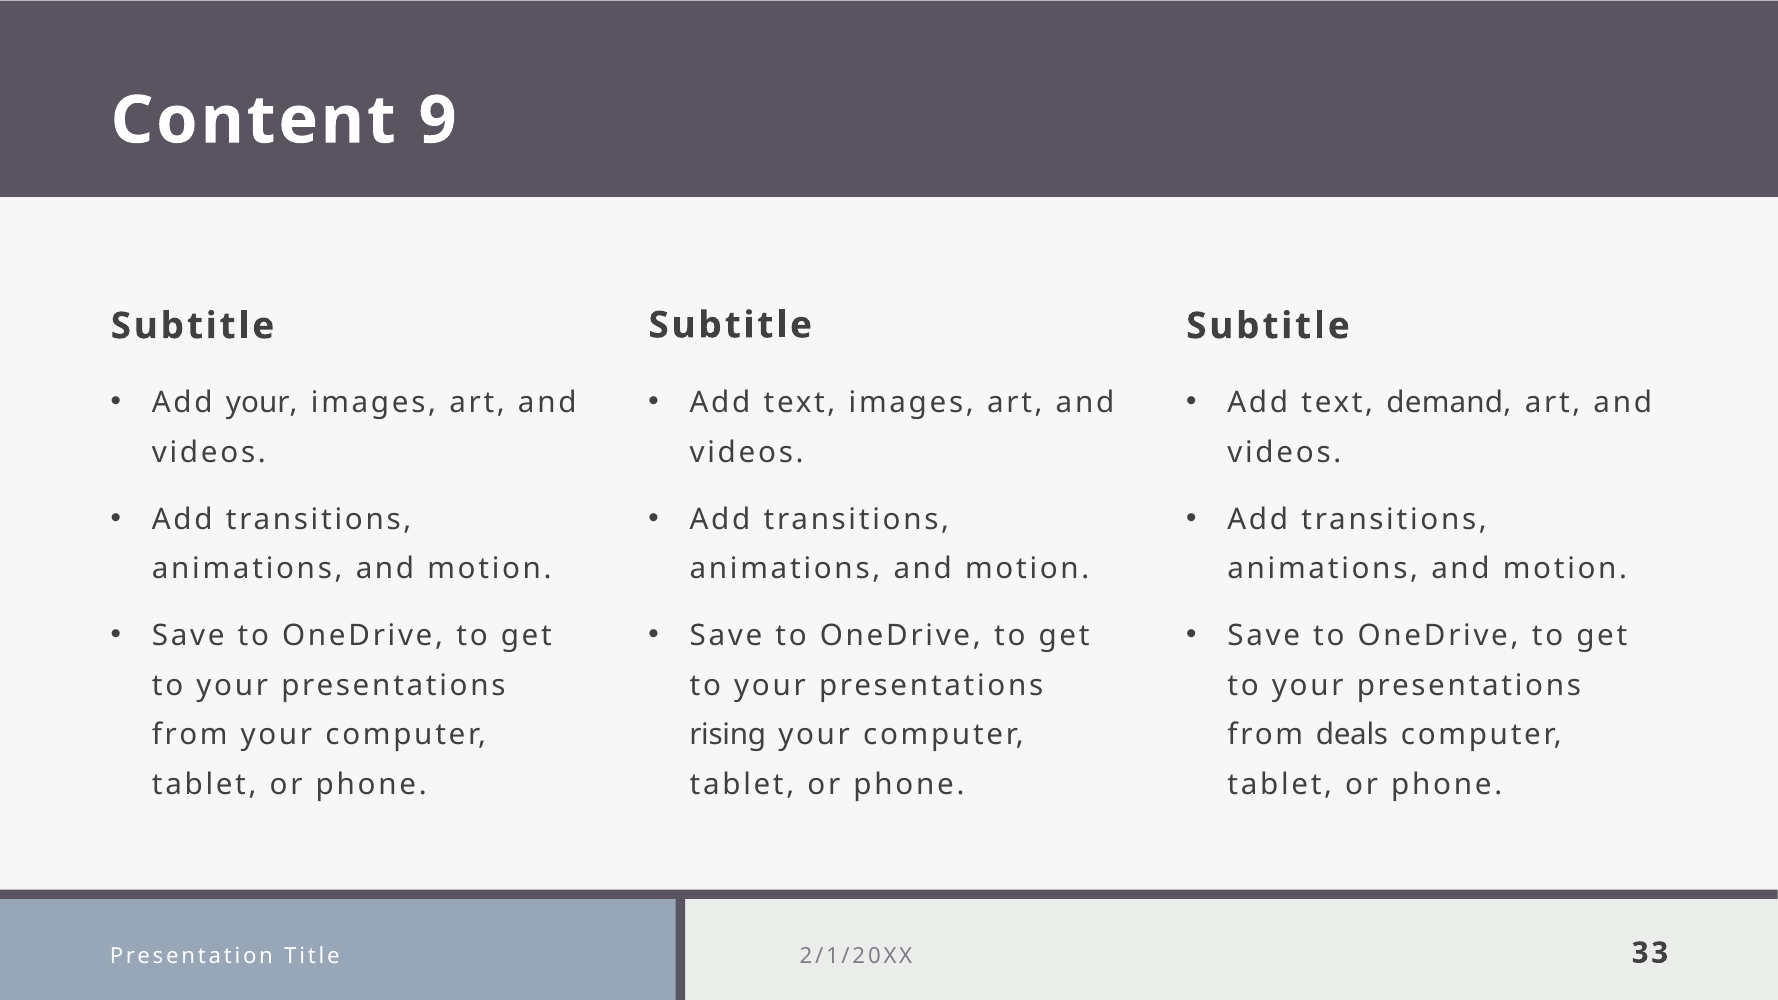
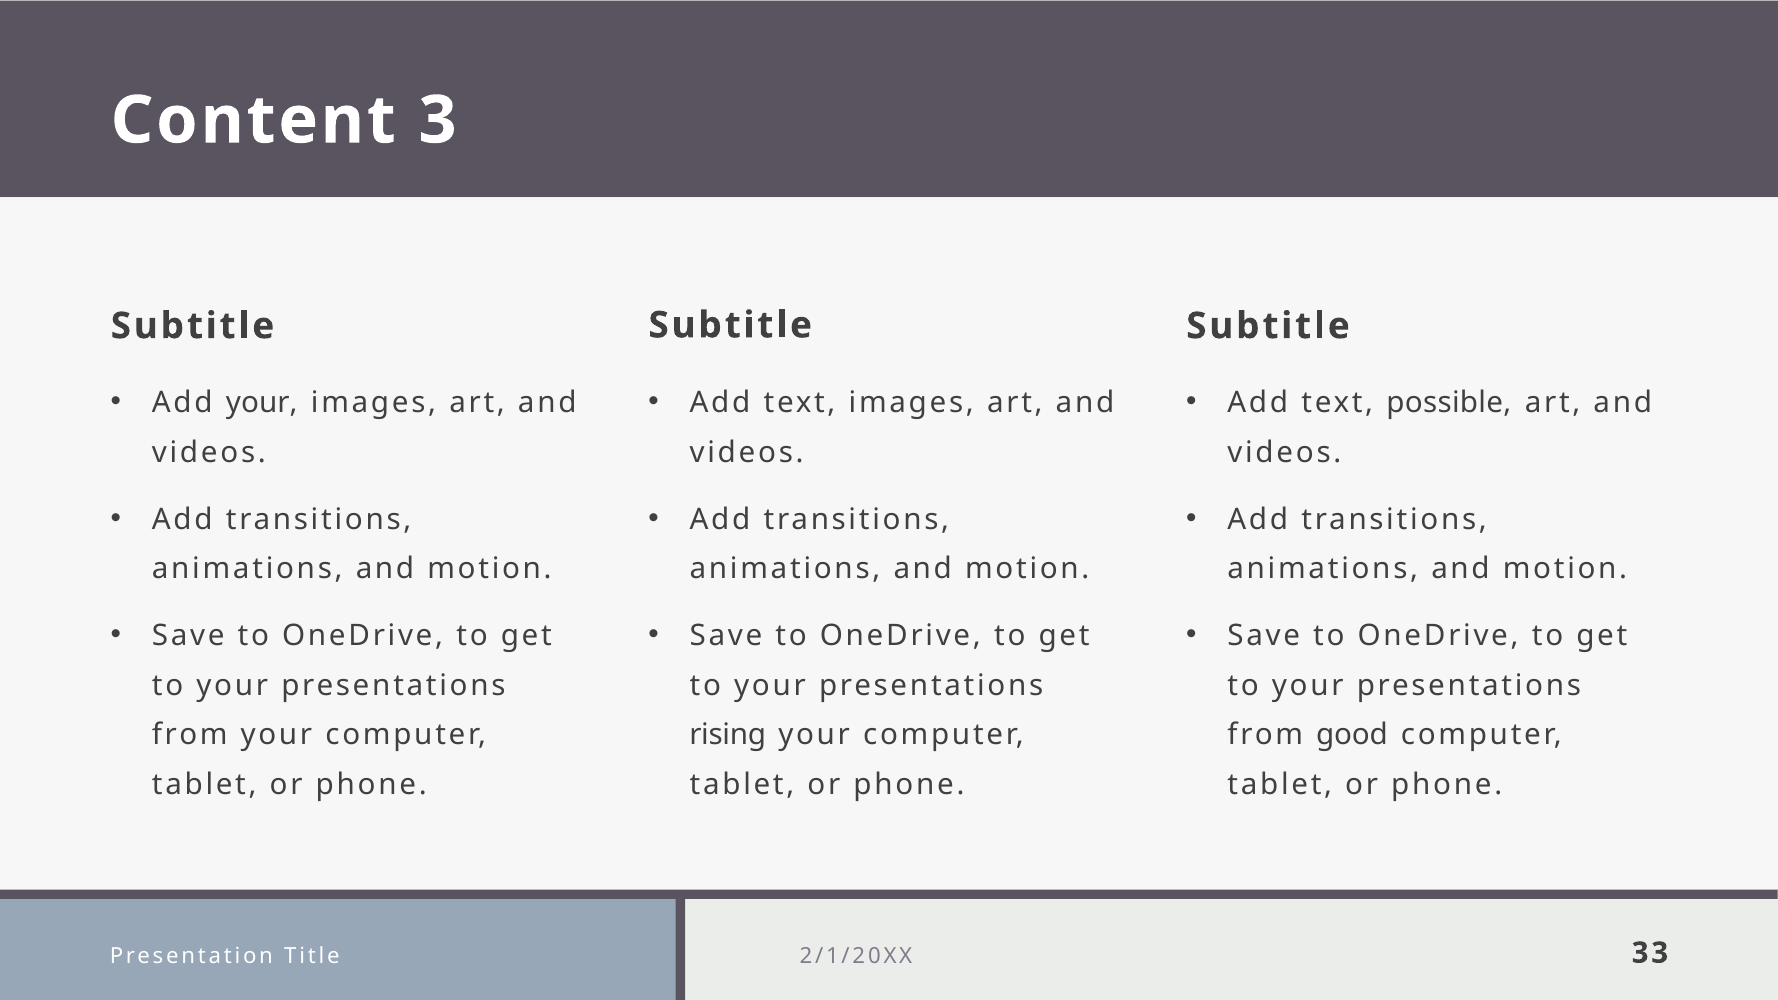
9: 9 -> 3 (438, 121)
demand: demand -> possible (1449, 403)
deals: deals -> good (1352, 735)
